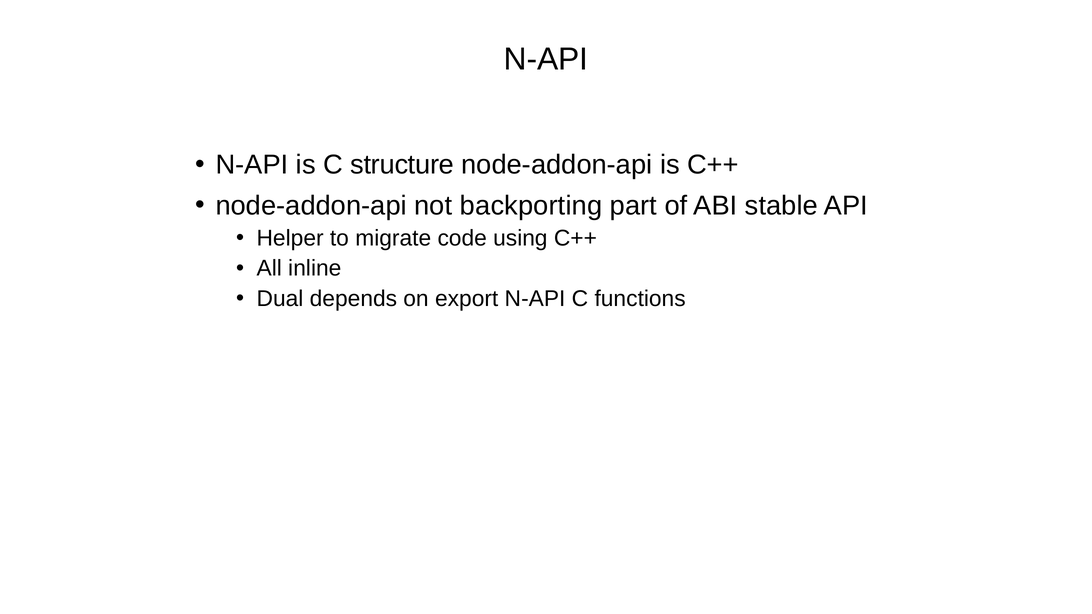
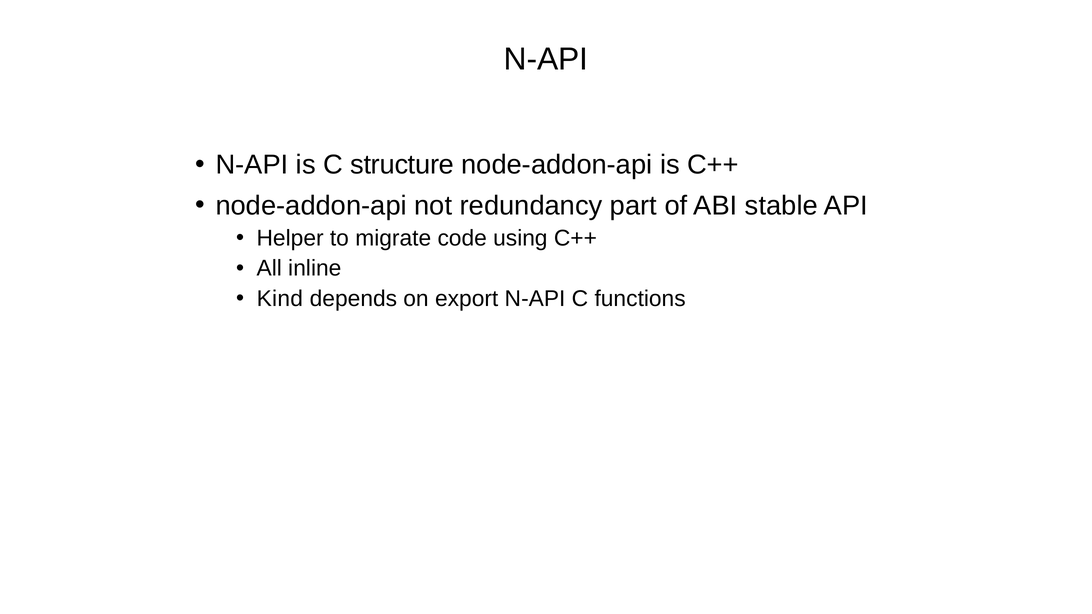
backporting: backporting -> redundancy (531, 206)
Dual: Dual -> Kind (280, 299)
